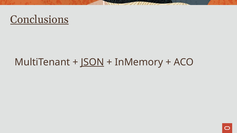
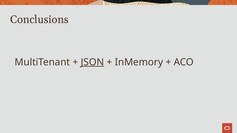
Conclusions underline: present -> none (39, 20)
